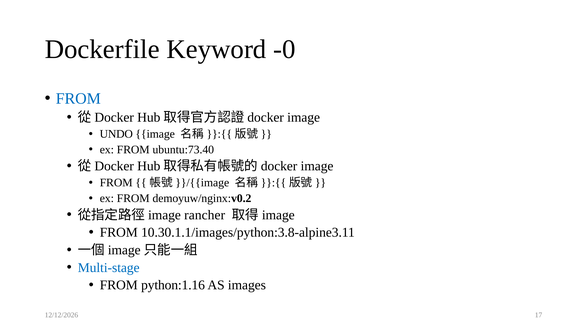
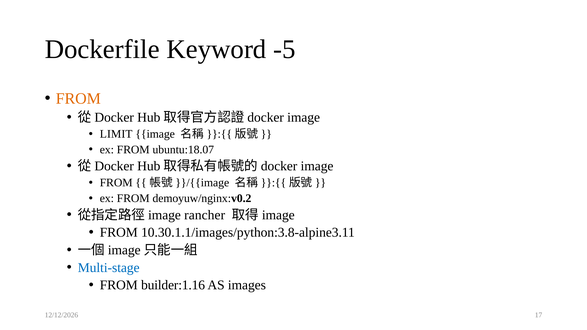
-0: -0 -> -5 (284, 49)
FROM colour: blue -> orange (78, 99)
UNDO: UNDO -> LIMIT (116, 134)
ubuntu:73.40: ubuntu:73.40 -> ubuntu:18.07 (183, 150)
python:1.16: python:1.16 -> builder:1.16 (173, 285)
